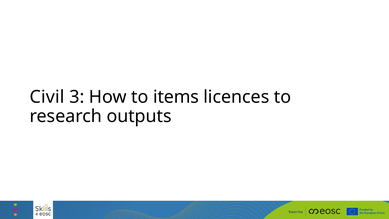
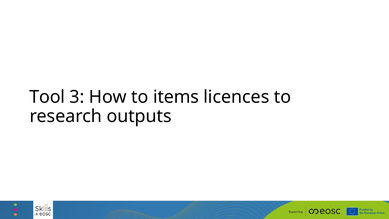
Civil: Civil -> Tool (47, 97)
